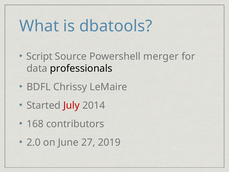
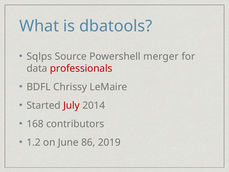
Script: Script -> Sqlps (39, 56)
professionals colour: black -> red (81, 68)
2.0: 2.0 -> 1.2 (34, 142)
27: 27 -> 86 (88, 142)
